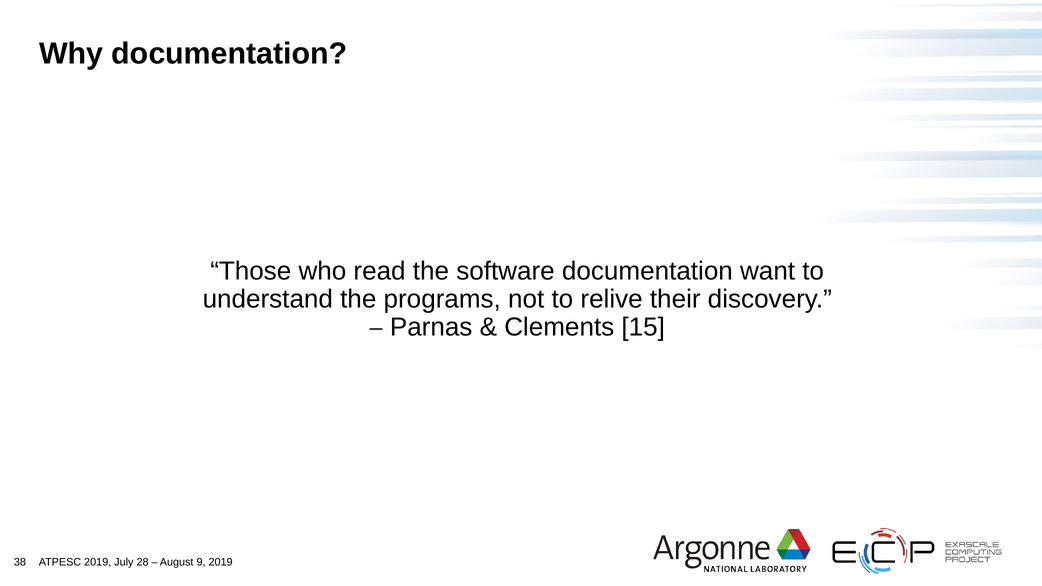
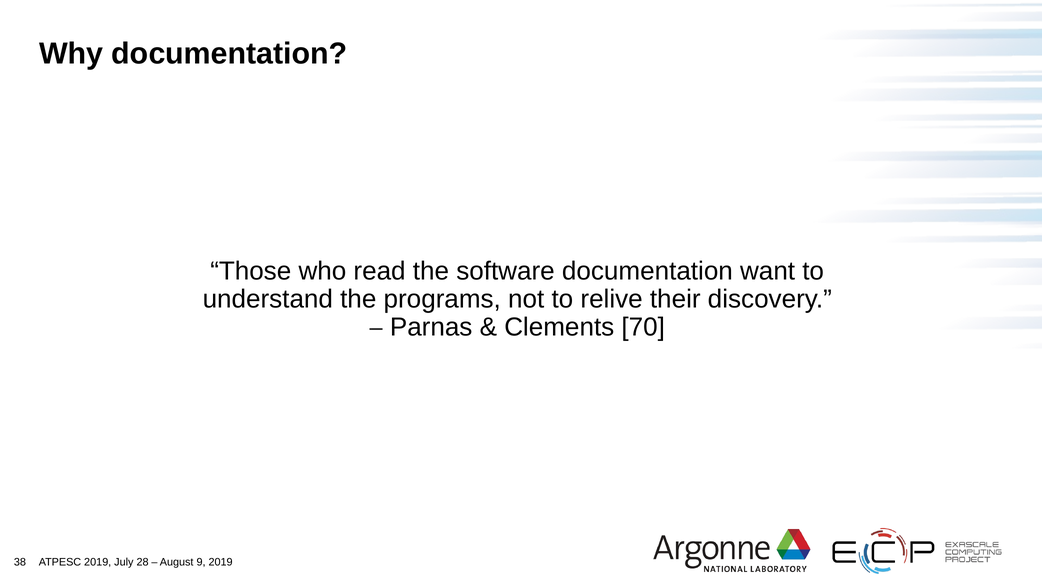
15: 15 -> 70 (643, 328)
